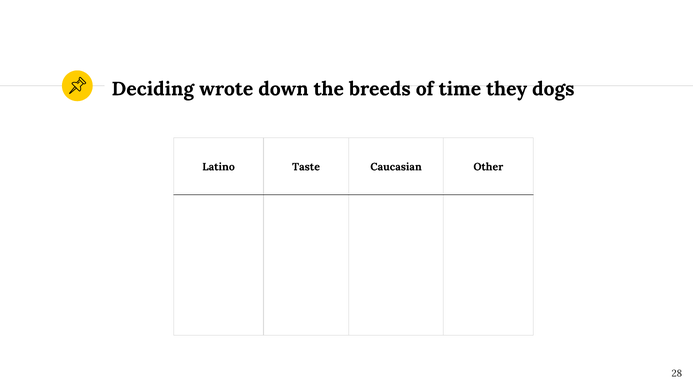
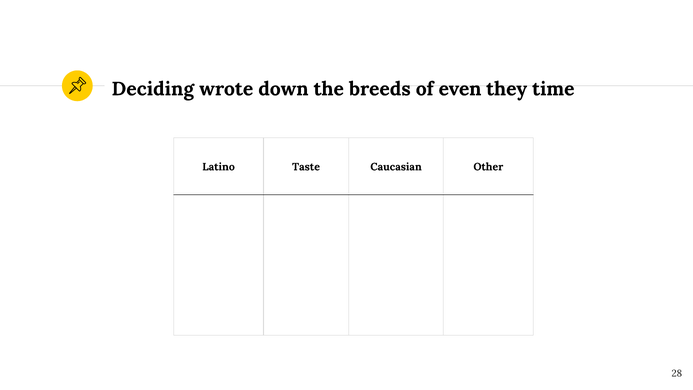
time: time -> even (460, 89)
dogs: dogs -> time (553, 89)
